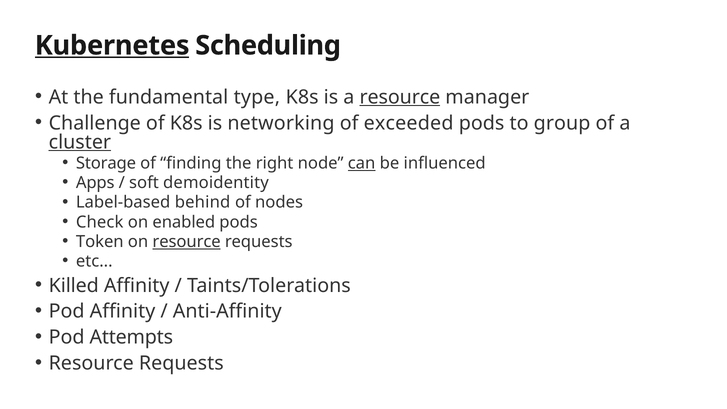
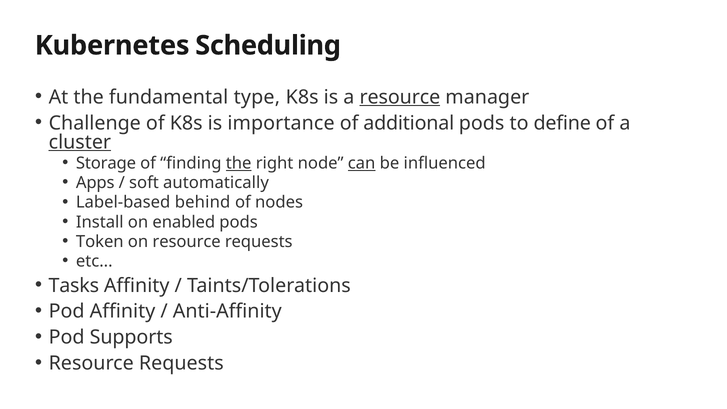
Kubernetes underline: present -> none (112, 46)
networking: networking -> importance (281, 123)
exceeded: exceeded -> additional (409, 123)
group: group -> define (562, 123)
the underline: none -> present (239, 163)
demoidentity: demoidentity -> automatically (216, 183)
Check: Check -> Install (100, 222)
resource underline: present -> none (187, 242)
Killed: Killed -> Tasks (74, 286)
Attempts: Attempts -> Supports (131, 337)
